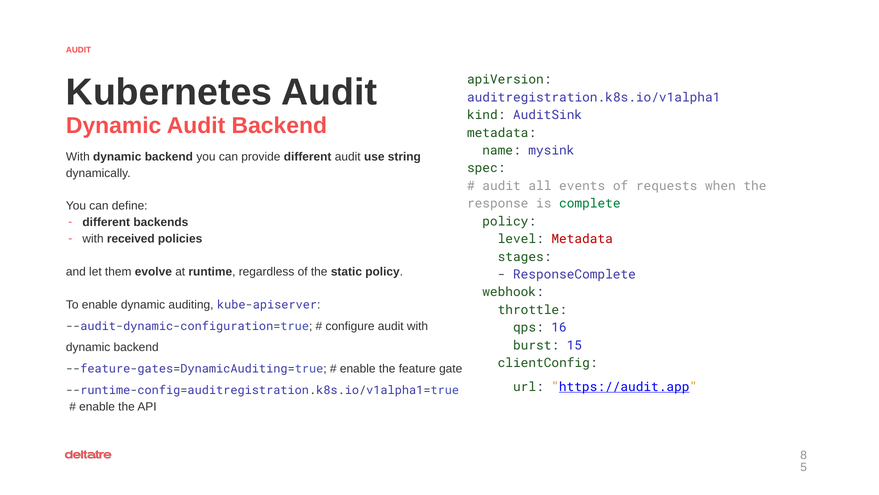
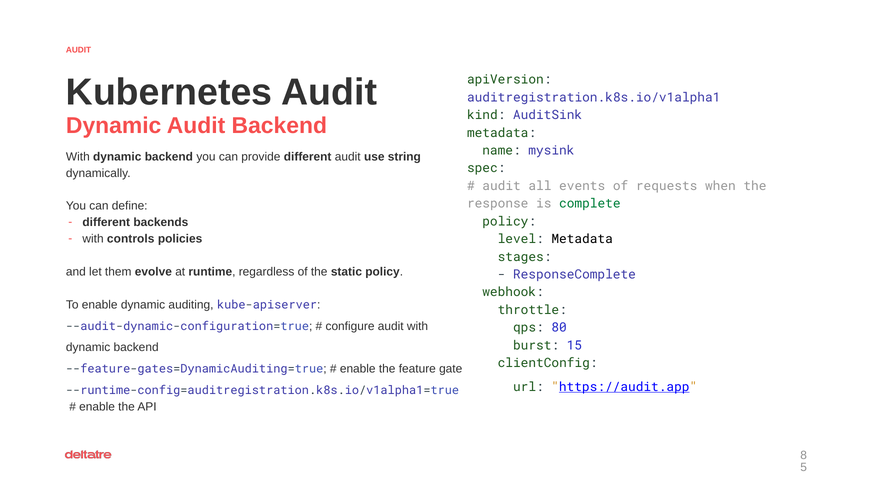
received: received -> controls (131, 239)
Metadata colour: red -> black (582, 239)
16: 16 -> 80 (559, 327)
